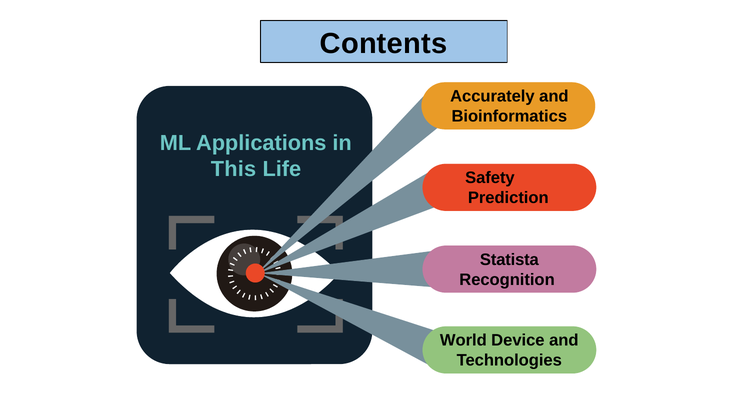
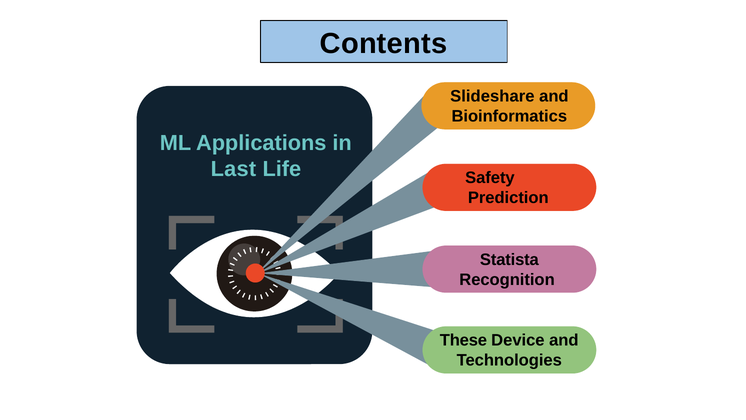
Accurately: Accurately -> Slideshare (492, 96)
This: This -> Last (233, 169)
World: World -> These (463, 340)
